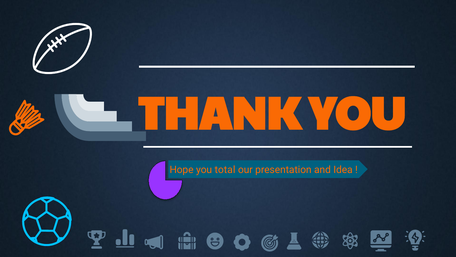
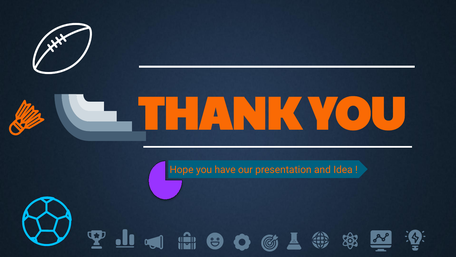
total: total -> have (225, 170)
